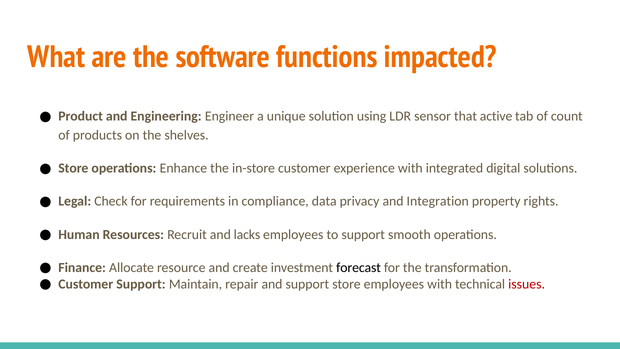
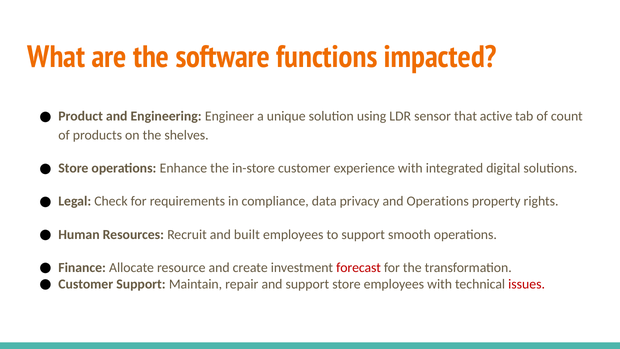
and Integration: Integration -> Operations (438, 201)
lacks: lacks -> built (247, 234)
forecast colour: black -> red (359, 267)
